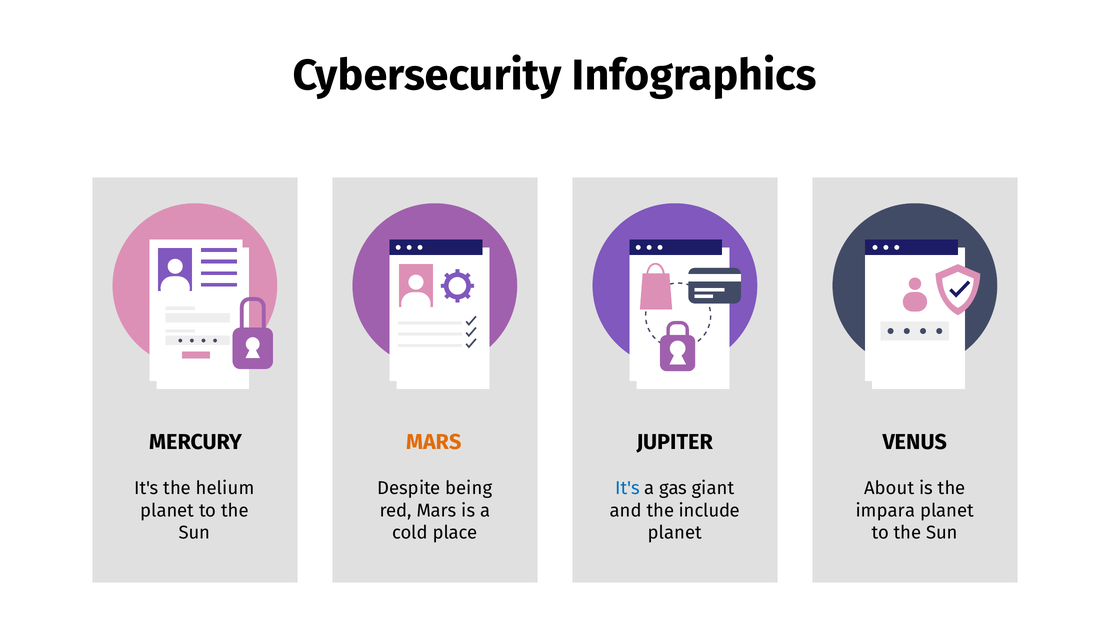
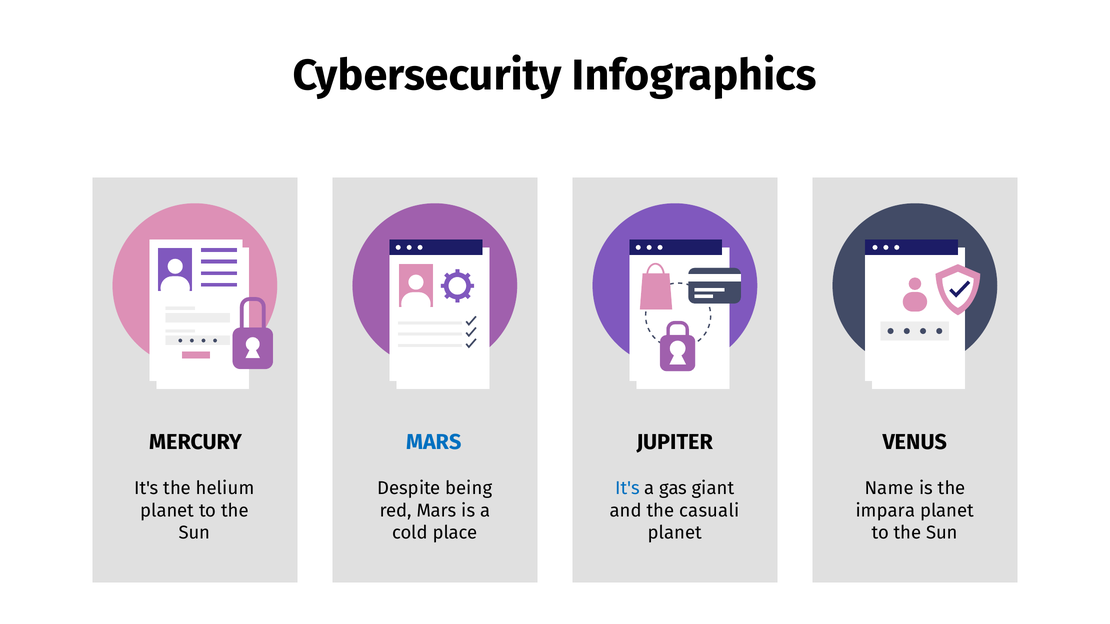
MARS colour: orange -> blue (434, 442)
About: About -> Name (889, 489)
include: include -> casuali (709, 511)
